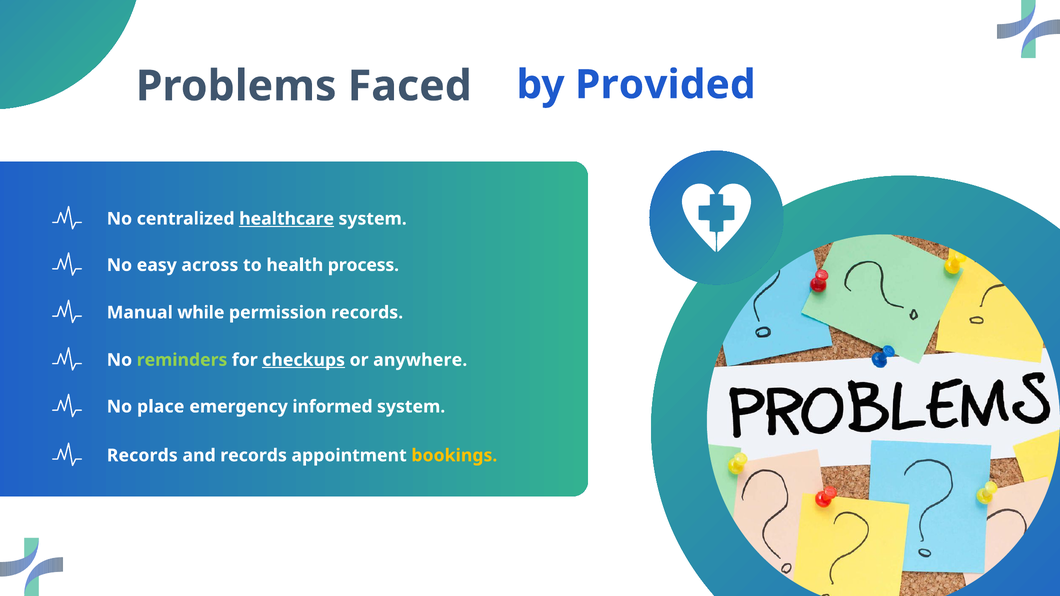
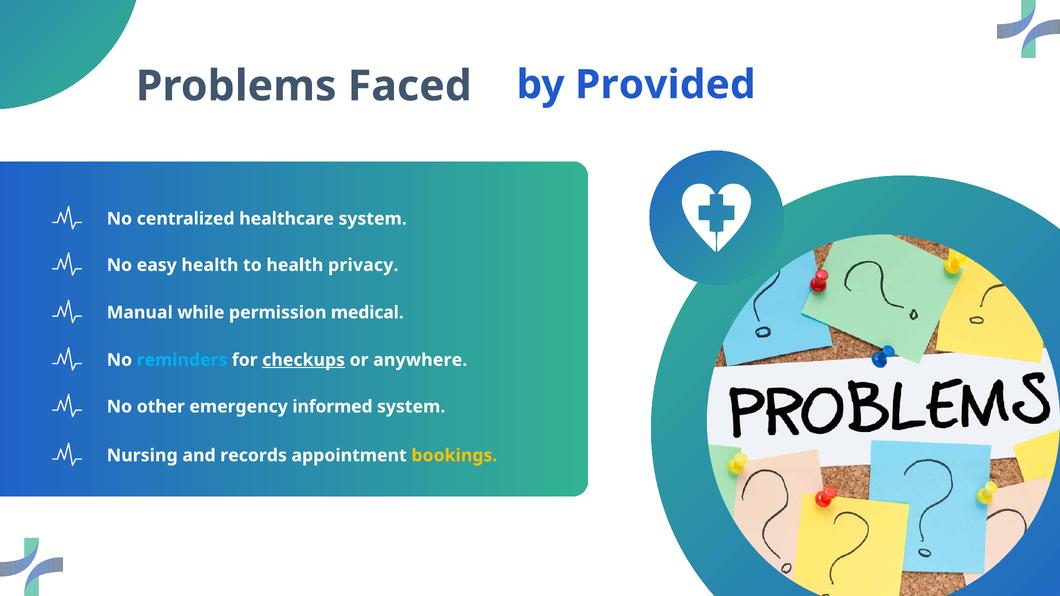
healthcare underline: present -> none (287, 219)
easy across: across -> health (210, 265)
process: process -> privacy (363, 265)
permission records: records -> medical (367, 313)
reminders colour: light green -> light blue (182, 360)
place: place -> other (161, 407)
Records: Records -> Nursing (142, 456)
